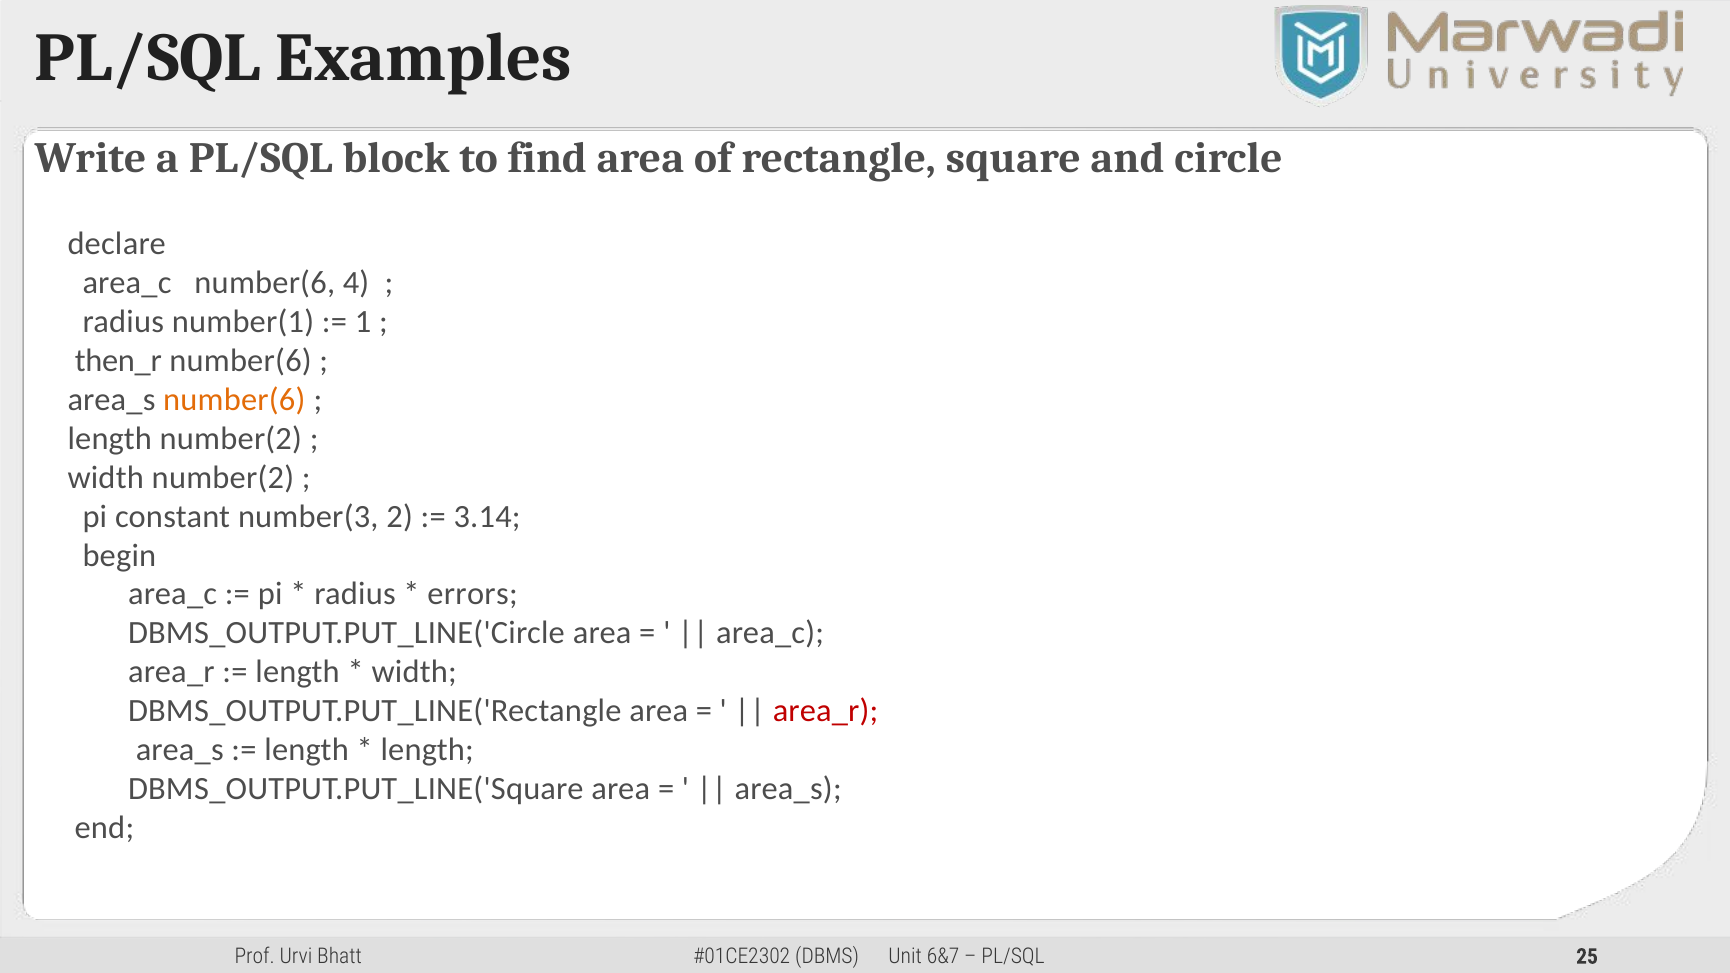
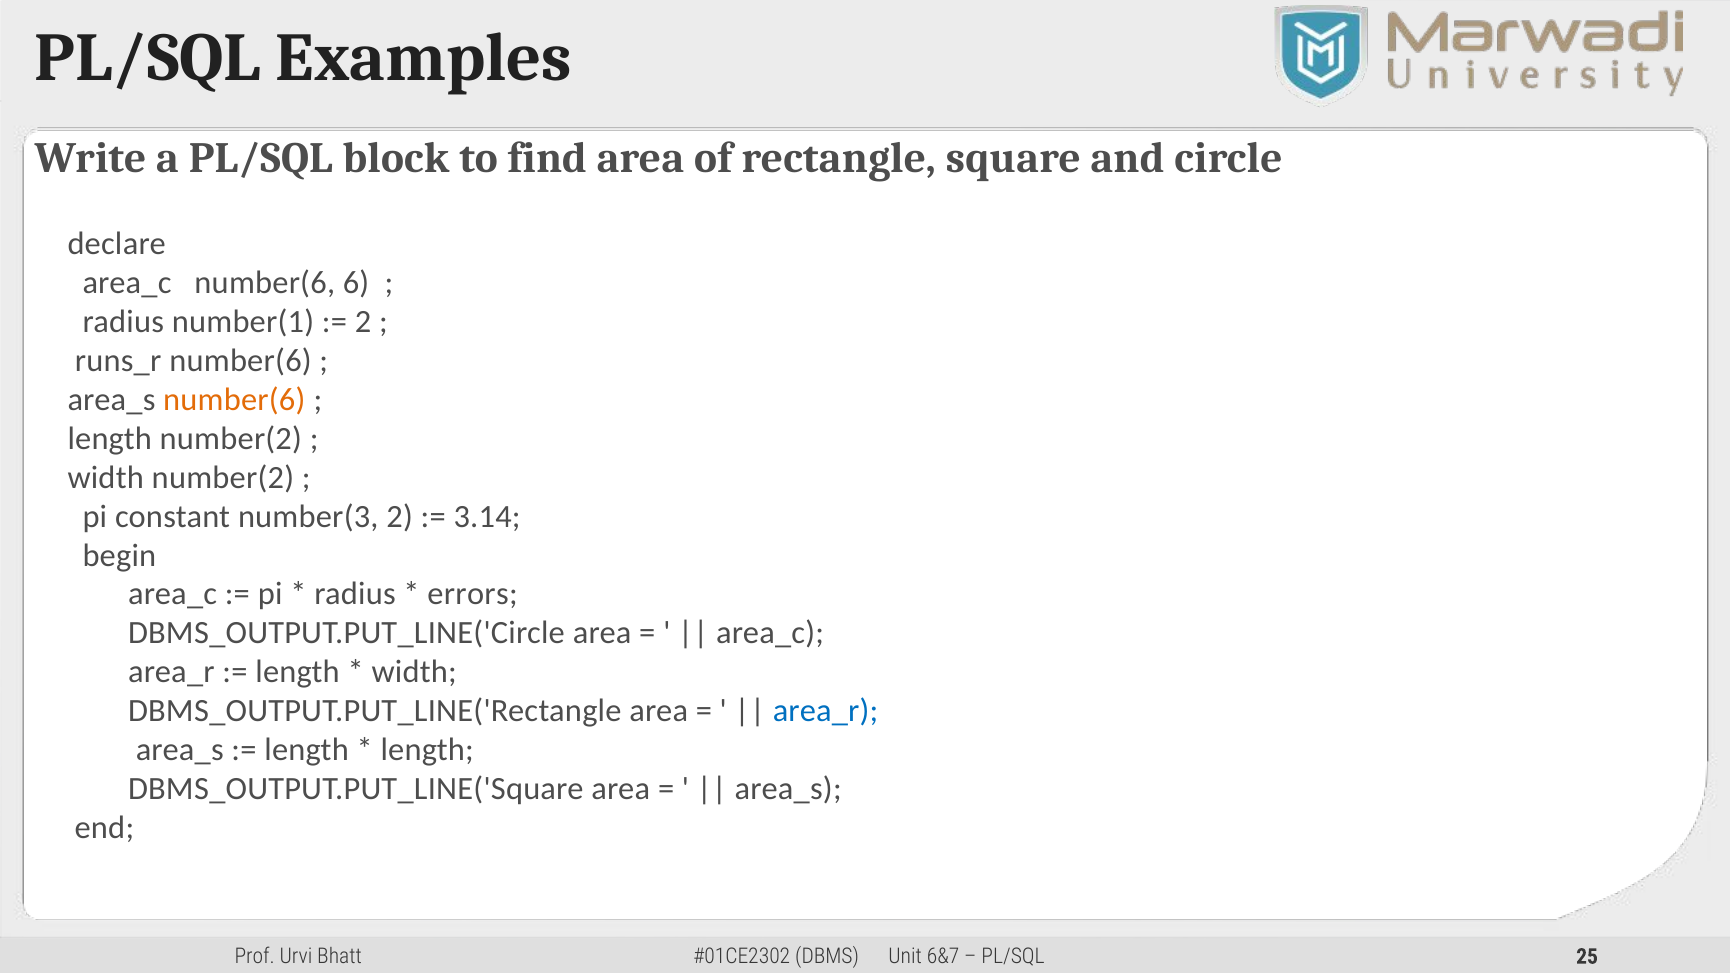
4: 4 -> 6 (356, 283)
1: 1 -> 2 (363, 322)
then_r: then_r -> runs_r (118, 361)
area_r colour: red -> blue (826, 711)
